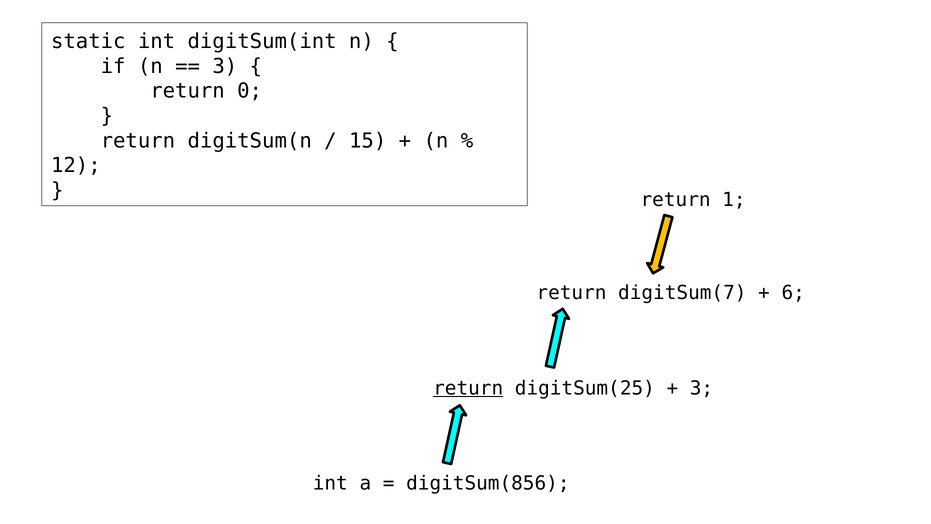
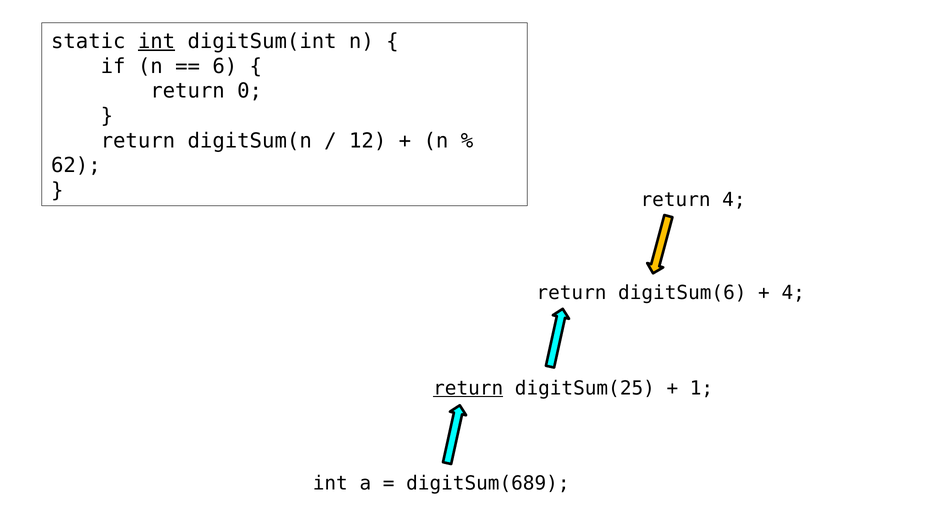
int underline: none -> present (157, 41)
3: 3 -> 6 (225, 66)
15: 15 -> 12 (368, 141)
12: 12 -> 62 (76, 165)
return 1: 1 -> 4 (734, 200)
digitSum(7: digitSum(7 -> digitSum(6 (682, 293)
6: 6 -> 4 (793, 293)
3: 3 -> 1 (701, 388)
digitSum(856: digitSum(856 -> digitSum(689 (488, 483)
